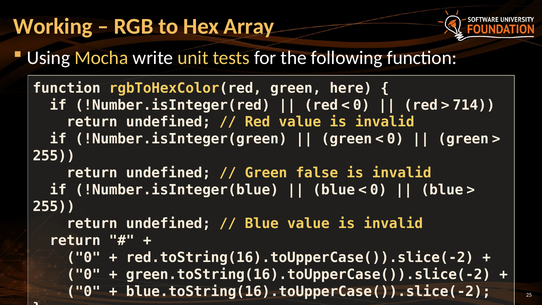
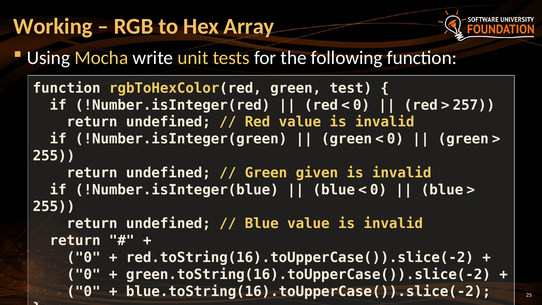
here: here -> test (351, 88)
714: 714 -> 257 (474, 105)
false: false -> given (317, 173)
